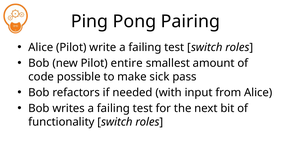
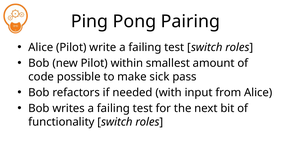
entire: entire -> within (127, 63)
